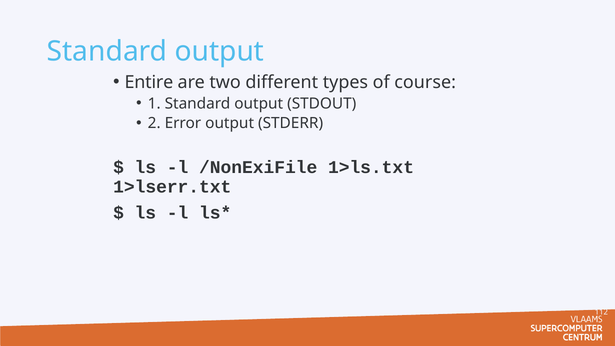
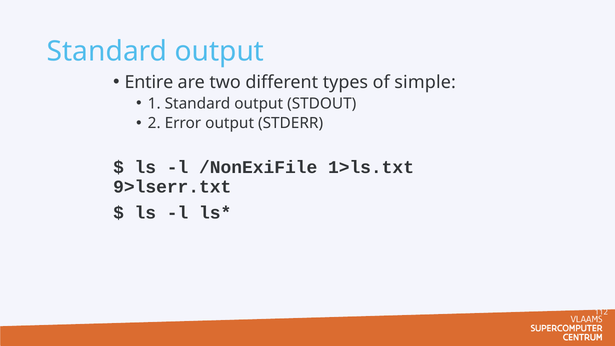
course: course -> simple (425, 82)
1>lserr.txt: 1>lserr.txt -> 9>lserr.txt (172, 187)
